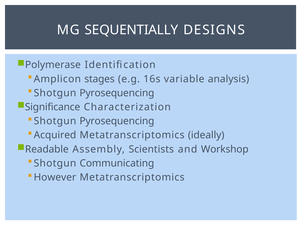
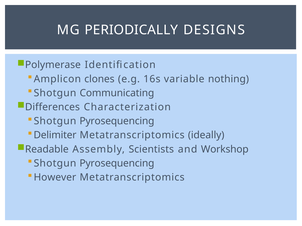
SEQUENTIALLY: SEQUENTIALLY -> PERIODICALLY (131, 30)
stages: stages -> clones (99, 79)
analysis: analysis -> nothing (228, 79)
Pyrosequencing: Pyrosequencing -> Communicating (117, 93)
Significance: Significance -> Differences (52, 107)
Acquired: Acquired -> Delimiter (55, 135)
Communicating: Communicating -> Pyrosequencing (117, 164)
